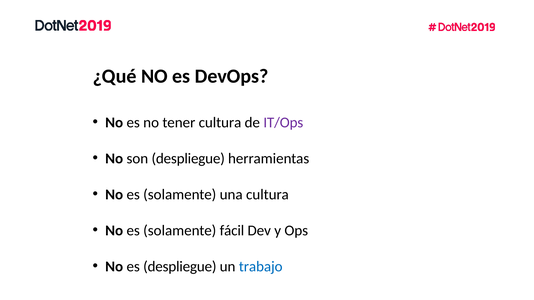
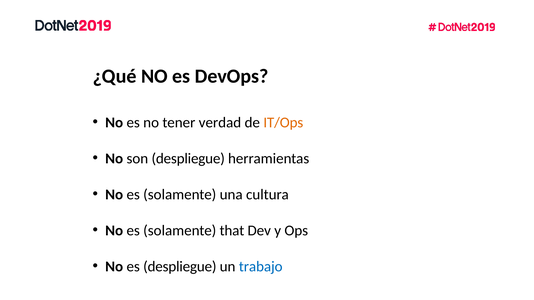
tener cultura: cultura -> verdad (220, 123)
IT/Ops colour: purple -> orange (283, 123)
fácil: fácil -> that (232, 231)
